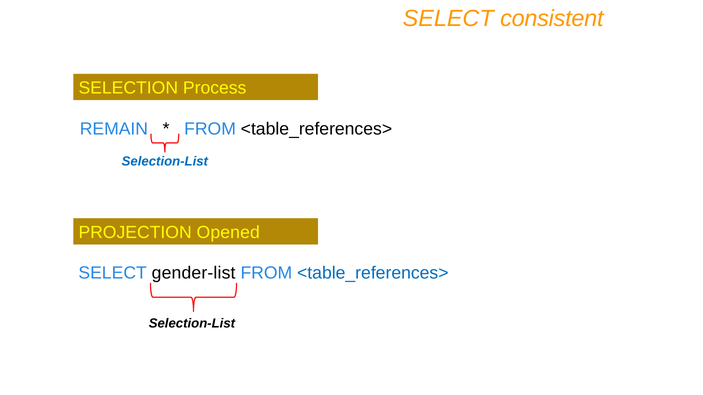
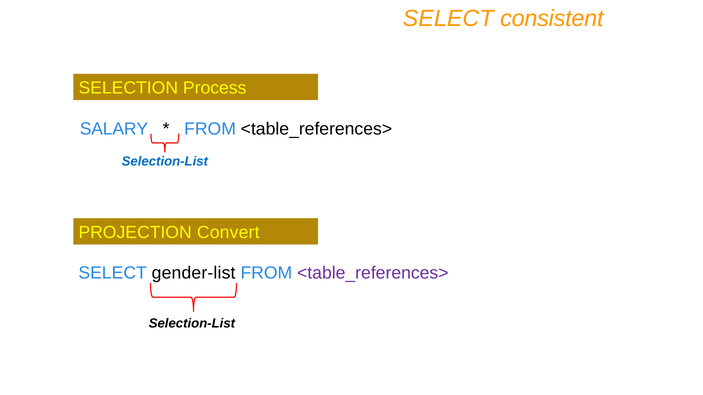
REMAIN: REMAIN -> SALARY (114, 129)
Opened: Opened -> Convert (228, 233)
<table_references> colour: blue -> purple (373, 273)
